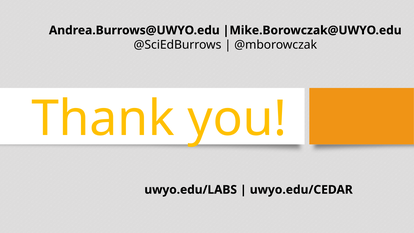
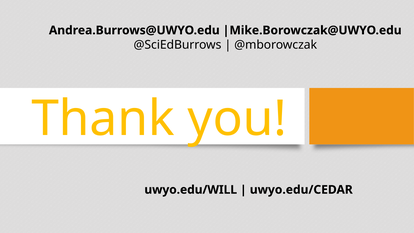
uwyo.edu/LABS: uwyo.edu/LABS -> uwyo.edu/WILL (191, 190)
